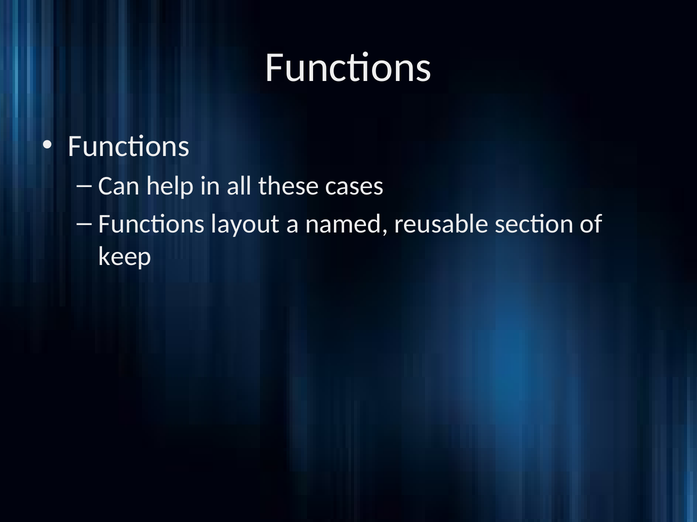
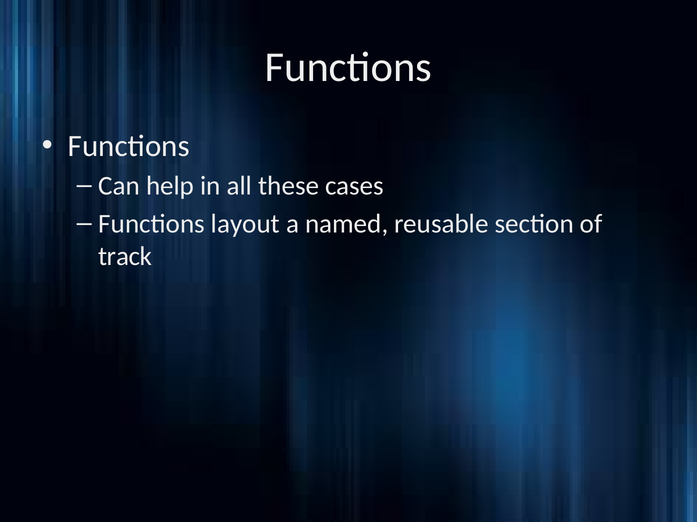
keep: keep -> track (125, 257)
